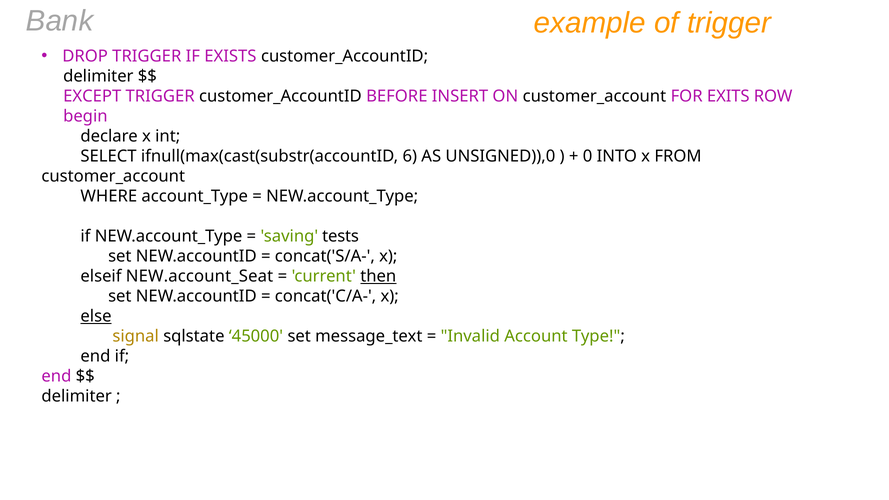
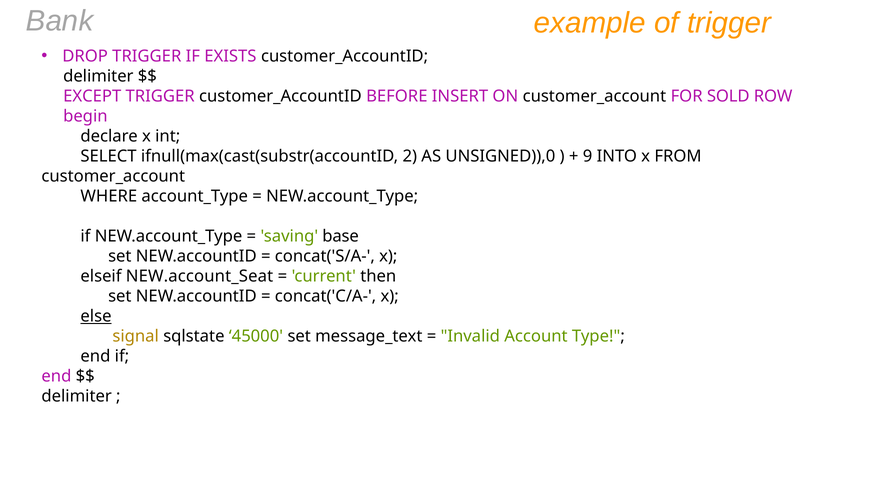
EXITS: EXITS -> SOLD (728, 96)
6: 6 -> 2 (410, 156)
0: 0 -> 9 (588, 156)
tests: tests -> base (341, 236)
then underline: present -> none (378, 276)
